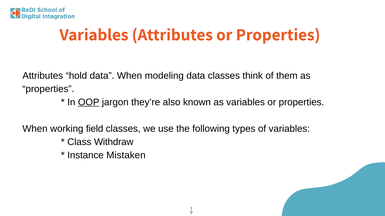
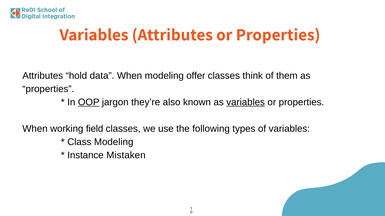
modeling data: data -> offer (196, 76)
variables underline: none -> present (246, 102)
Class Withdraw: Withdraw -> Modeling (114, 142)
